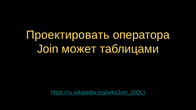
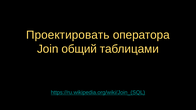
может: может -> общий (79, 49)
